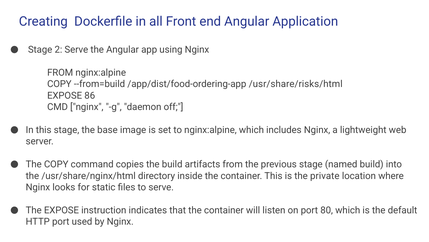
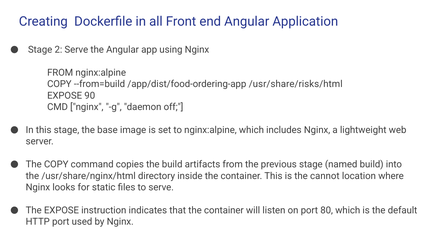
86: 86 -> 90 (90, 95)
private: private -> cannot (325, 175)
